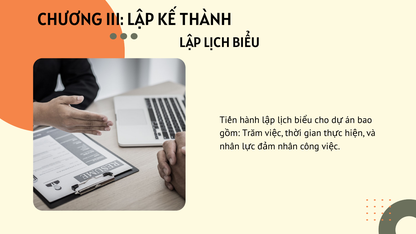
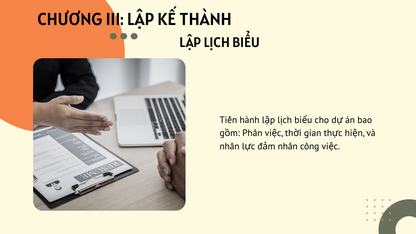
Trăm: Trăm -> Phân (252, 133)
